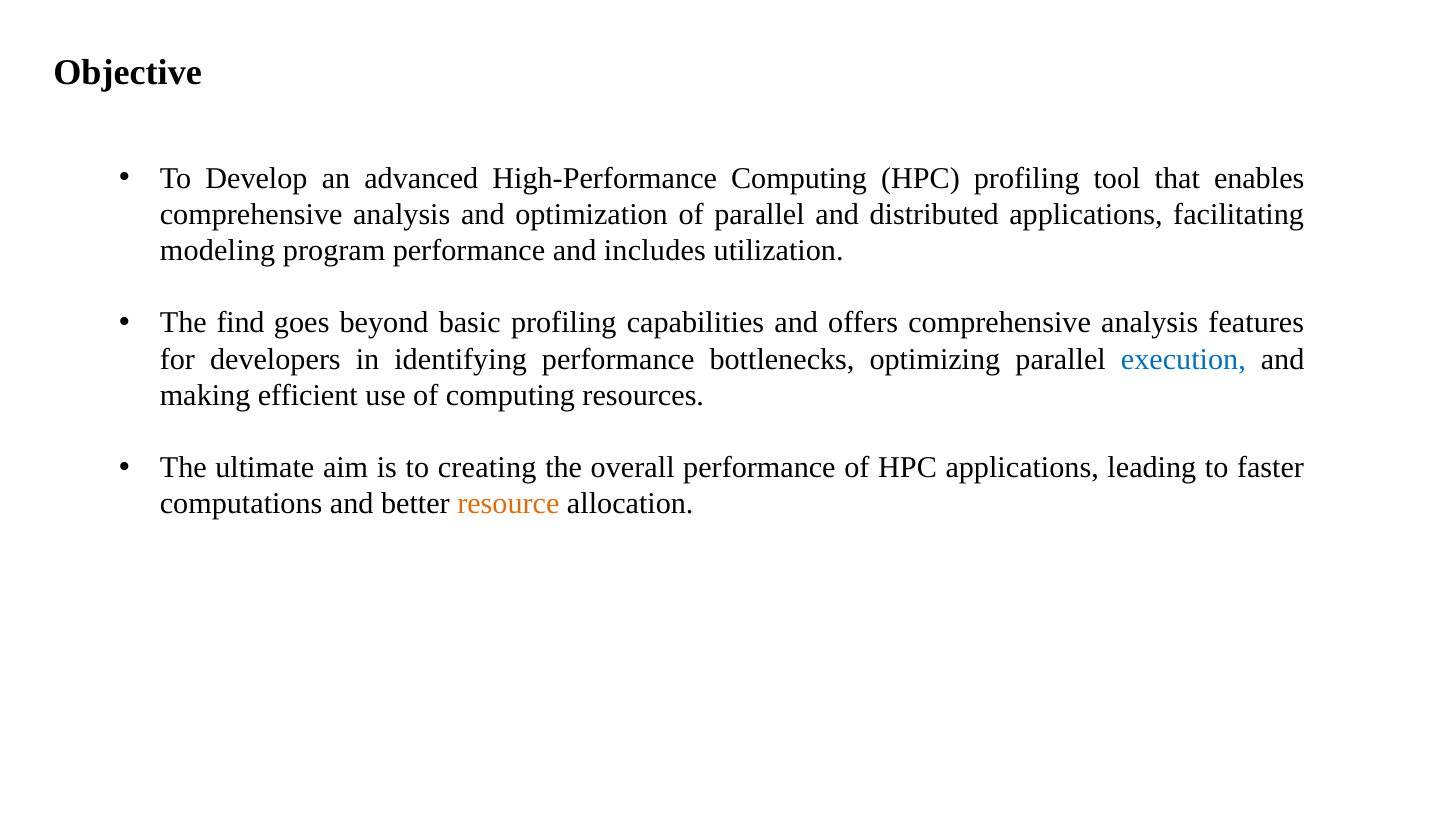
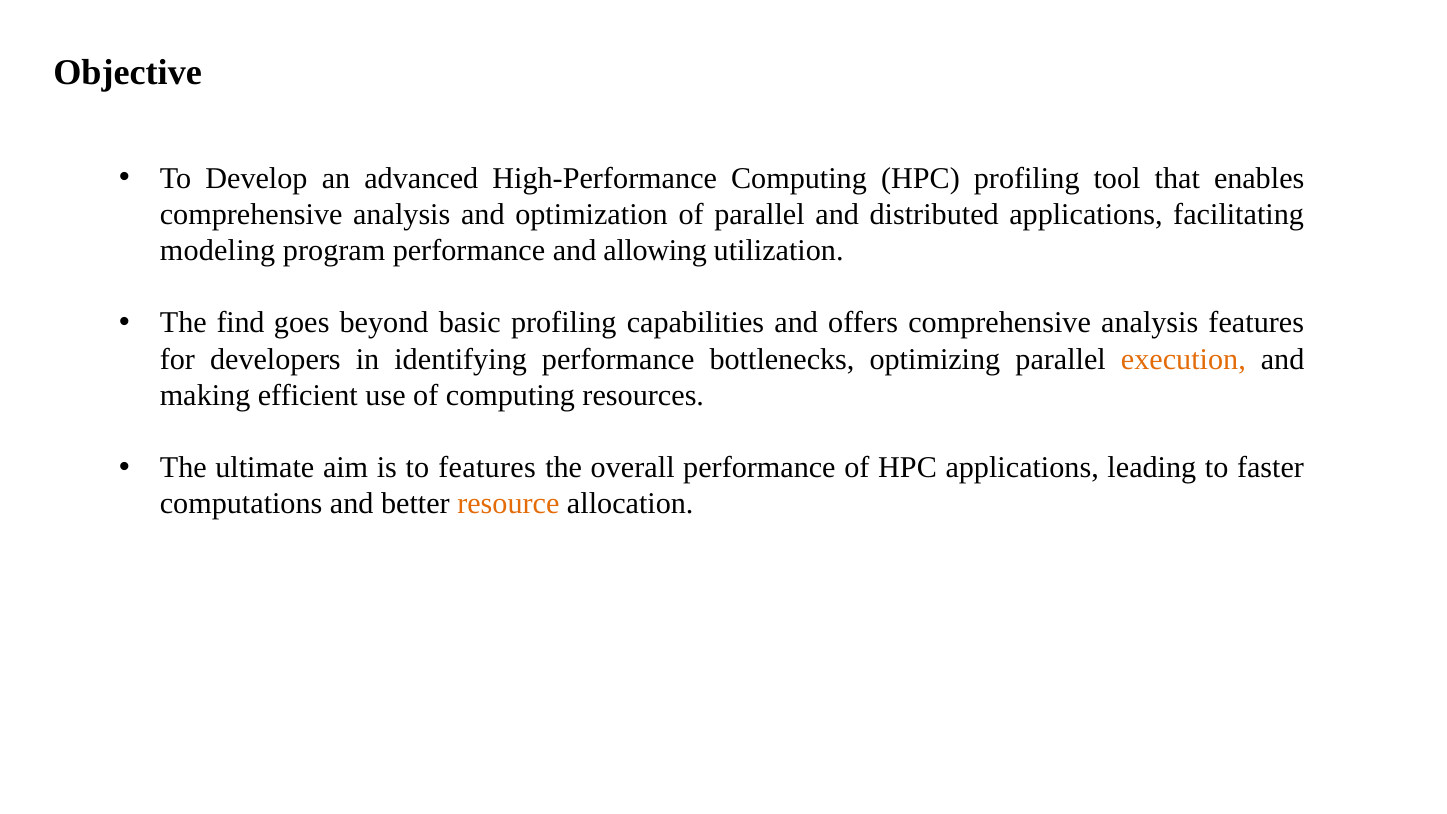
includes: includes -> allowing (655, 251)
execution colour: blue -> orange (1183, 359)
to creating: creating -> features (487, 468)
